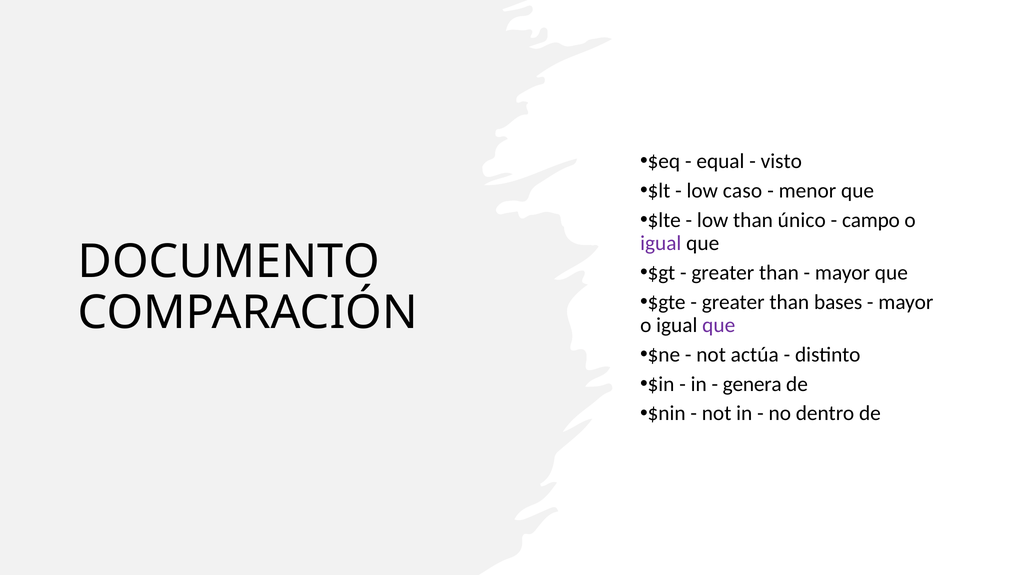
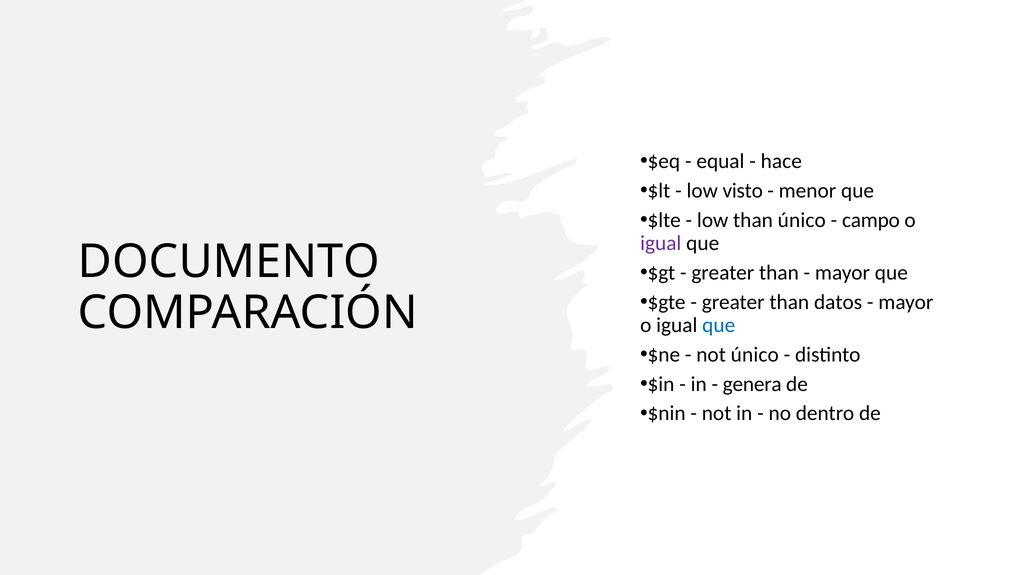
visto: visto -> hace (781, 161)
caso: caso -> visto (743, 191)
bases: bases -> datos (838, 302)
que colour: purple -> blue (719, 325)
not actúa: actúa -> único (755, 355)
